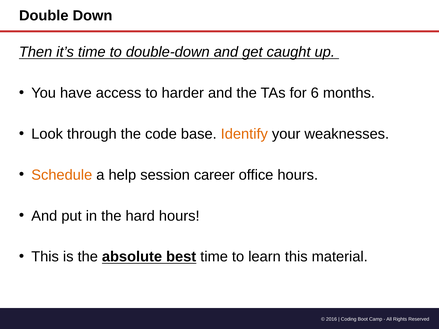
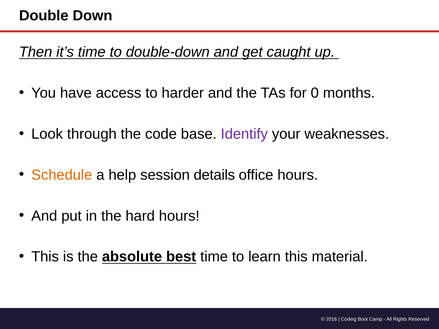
6: 6 -> 0 (315, 93)
Identify colour: orange -> purple (244, 134)
career: career -> details (214, 175)
